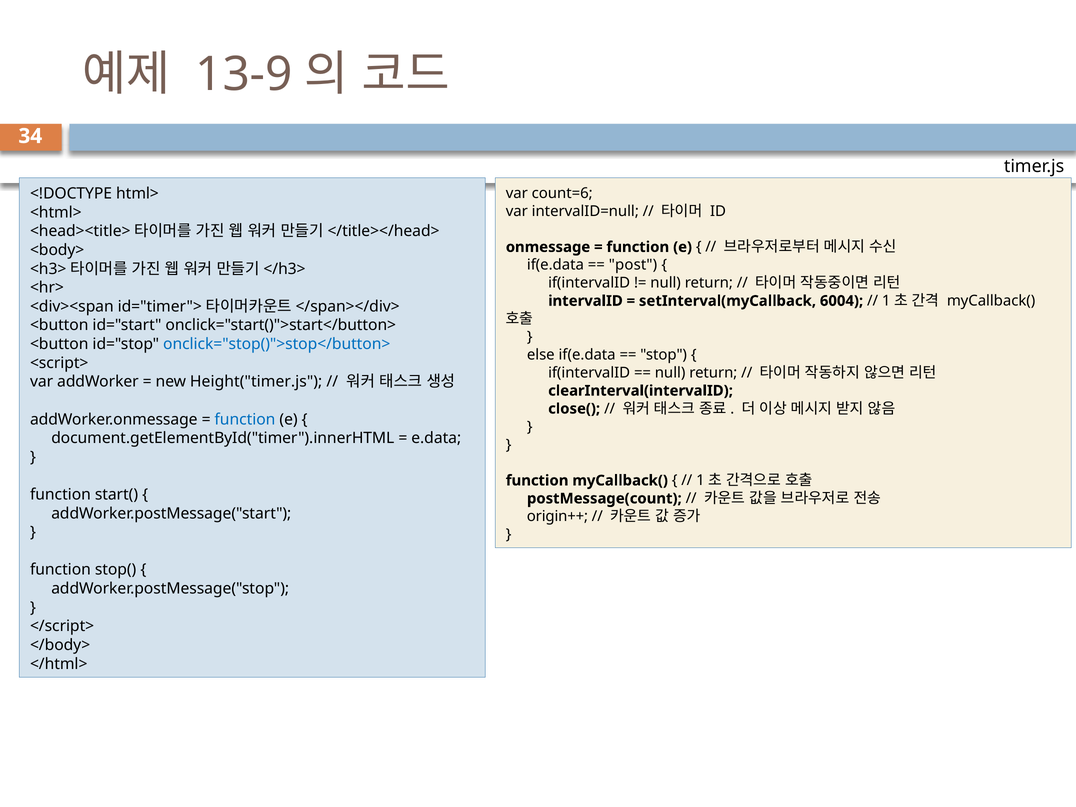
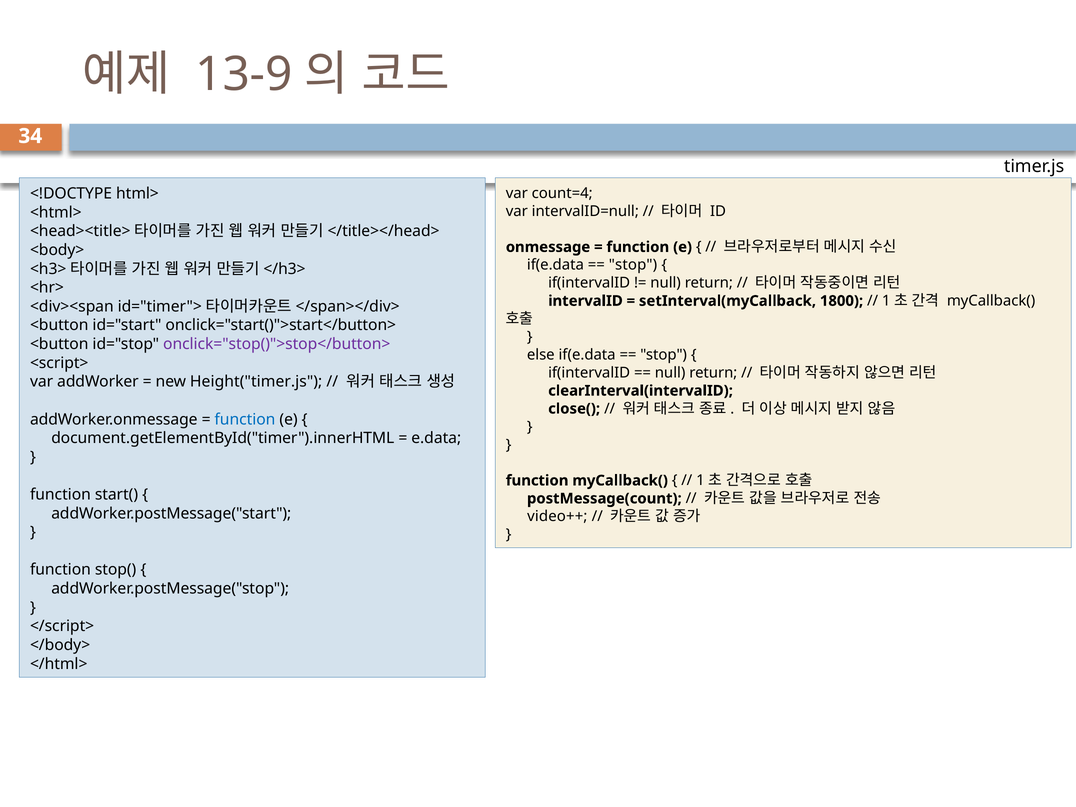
count=6: count=6 -> count=4 (562, 193)
post: post -> stop (633, 265)
6004: 6004 -> 1800 (842, 301)
onclick="stop()">stop</button> colour: blue -> purple (277, 344)
origin++: origin++ -> video++ (557, 516)
